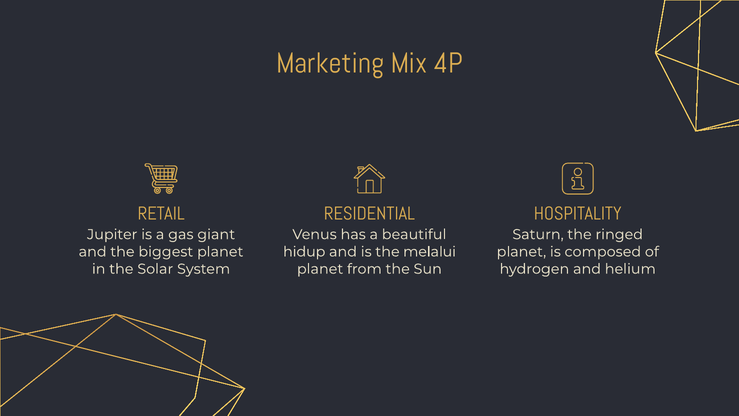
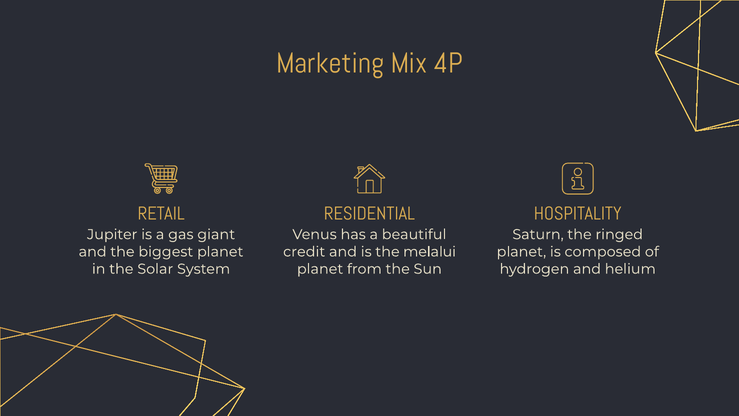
hidup: hidup -> credit (304, 252)
